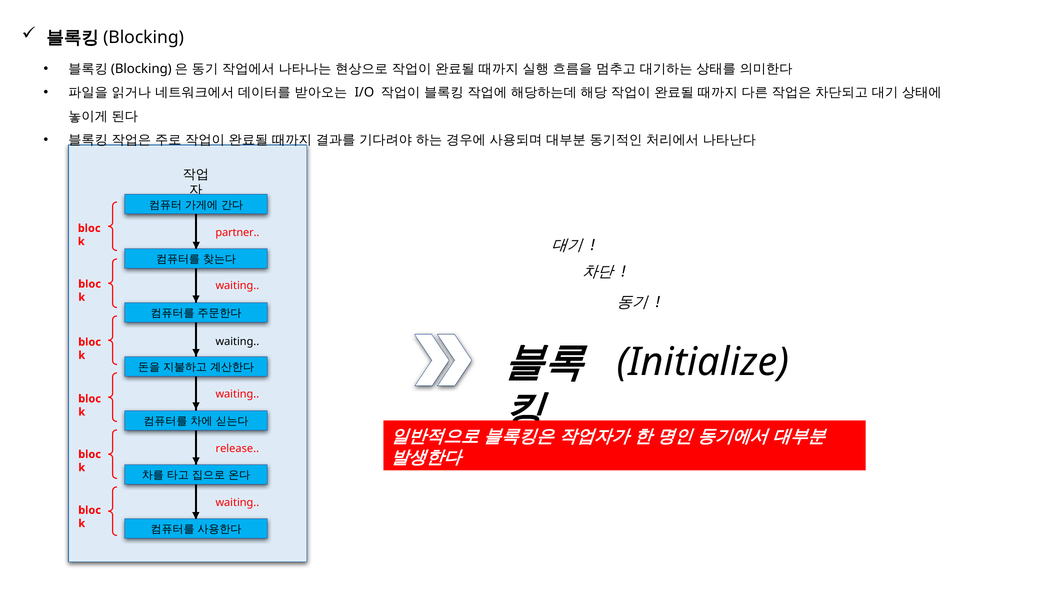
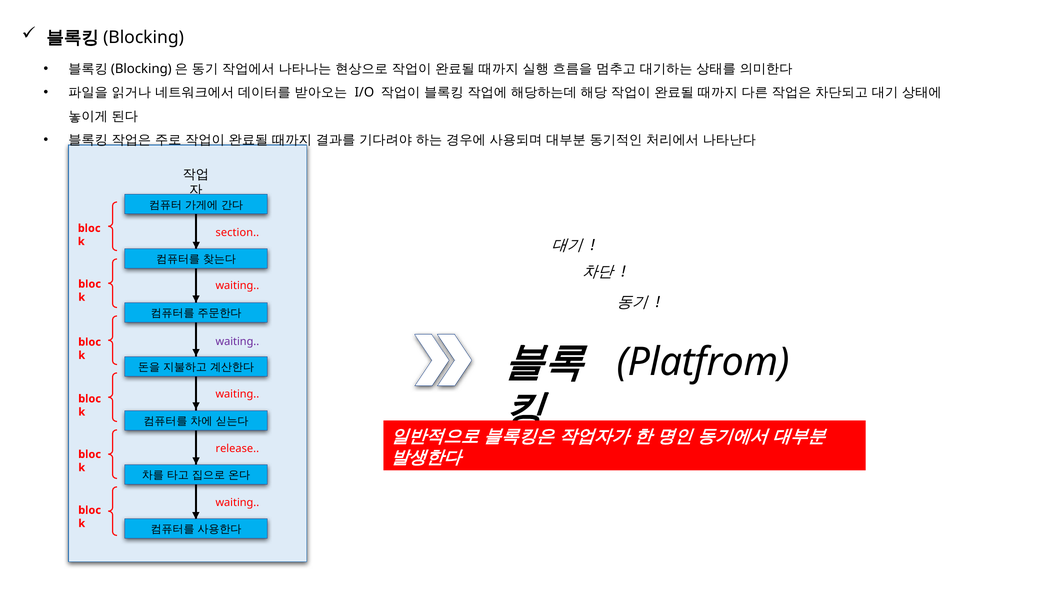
partner: partner -> section (237, 232)
waiting colour: black -> purple (237, 342)
Initialize: Initialize -> Platfrom (703, 362)
